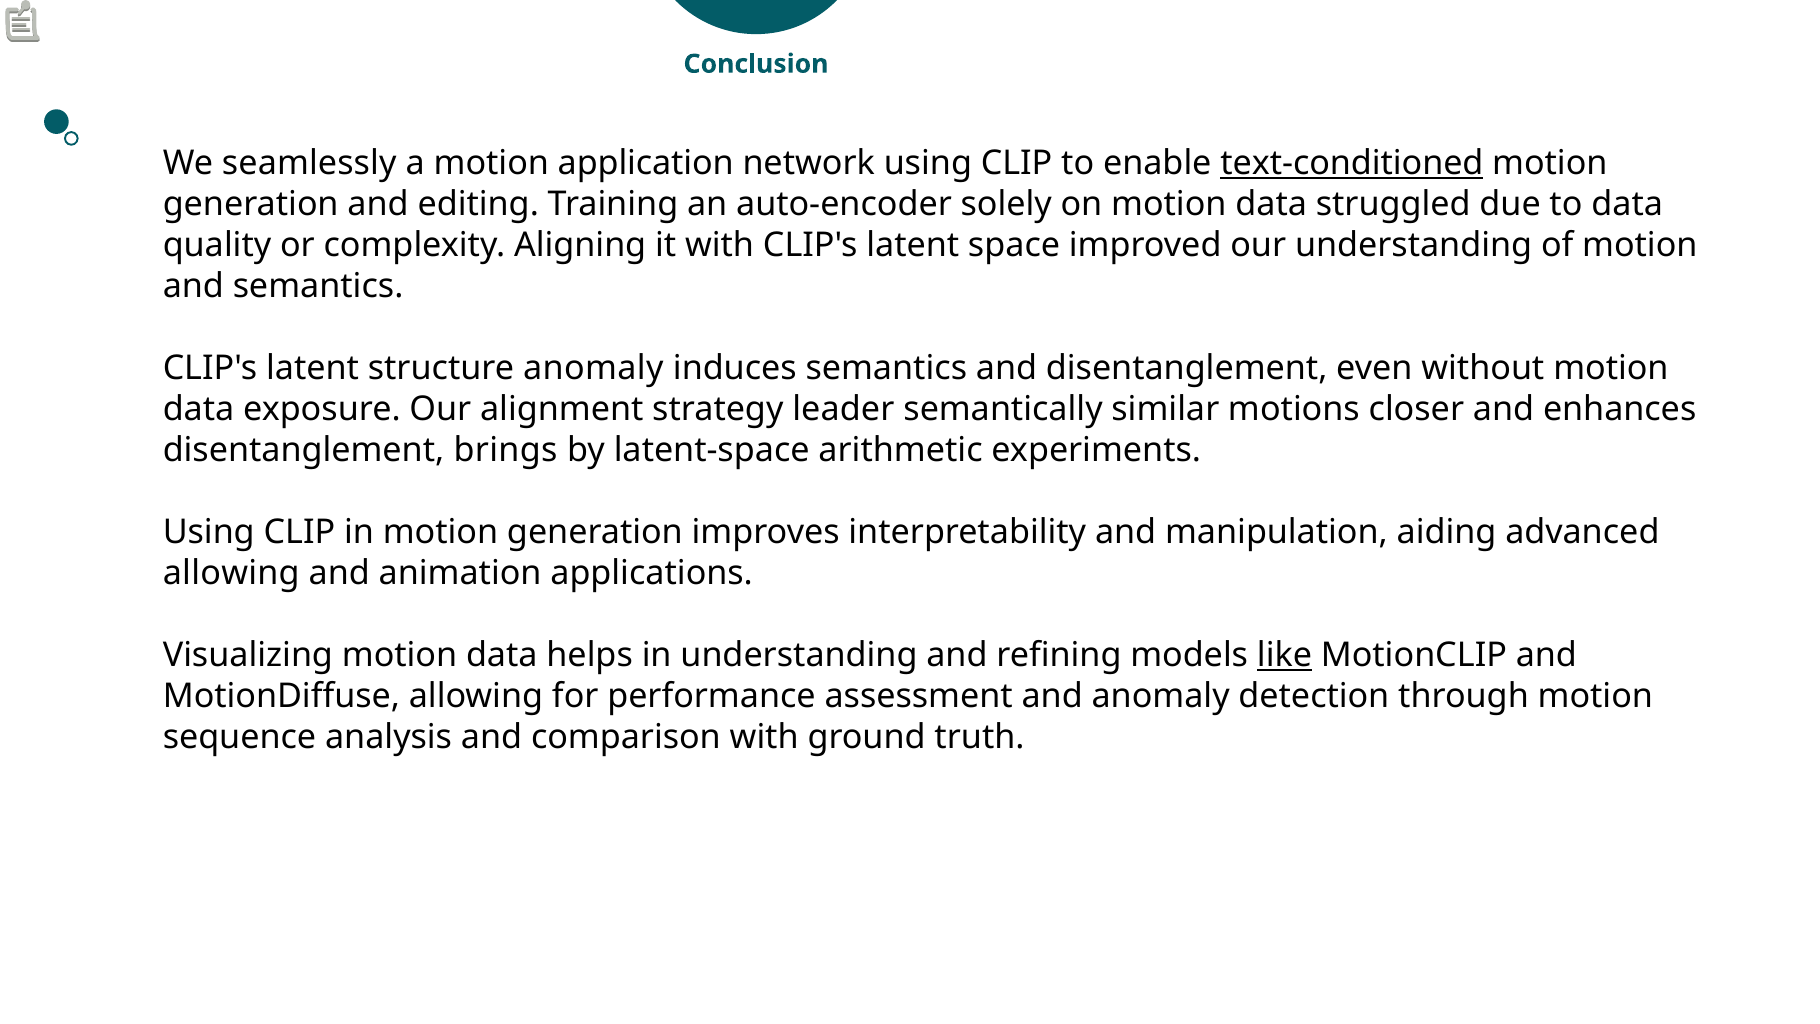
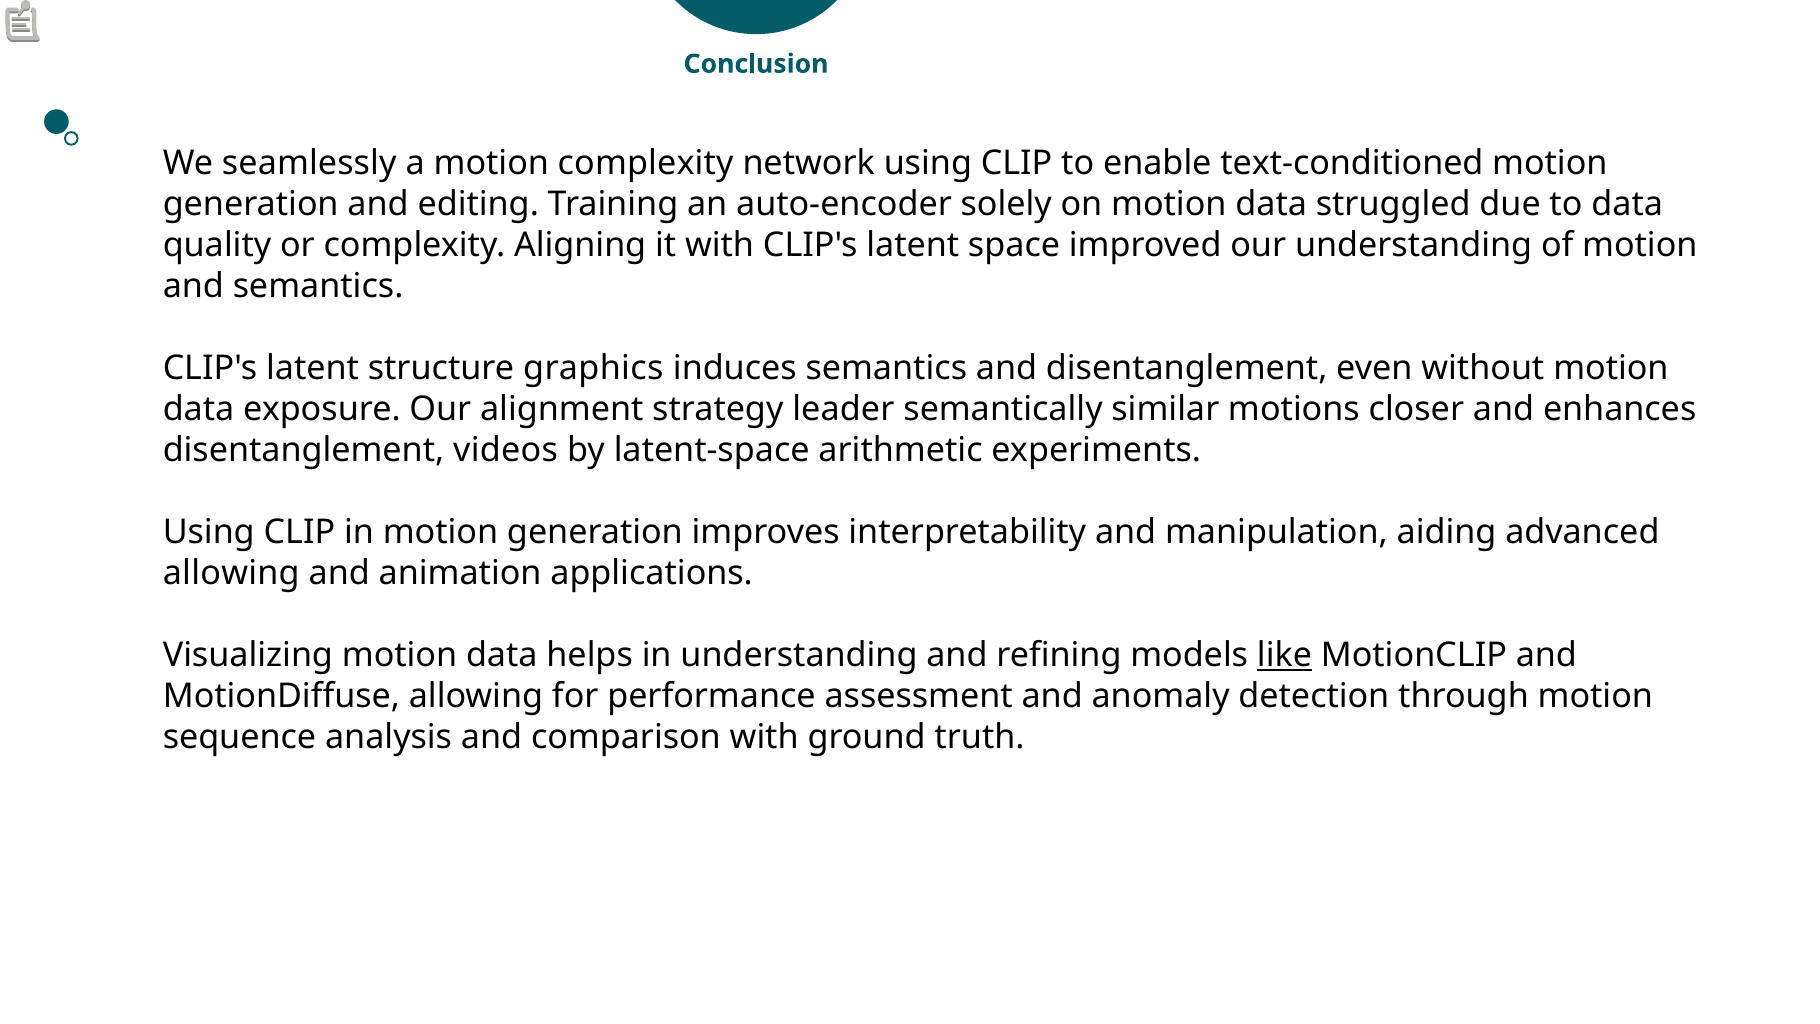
motion application: application -> complexity (646, 163)
text-conditioned underline: present -> none (1352, 163)
structure anomaly: anomaly -> graphics (593, 368)
brings: brings -> videos (506, 450)
